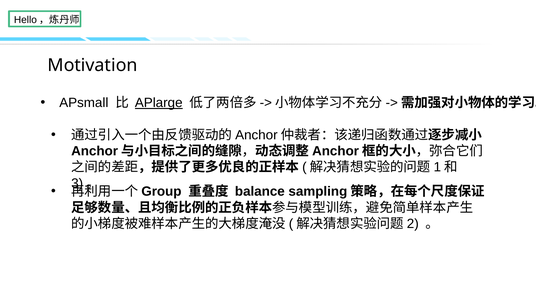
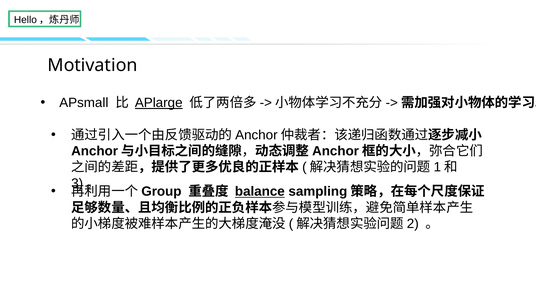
balance underline: none -> present (260, 192)
